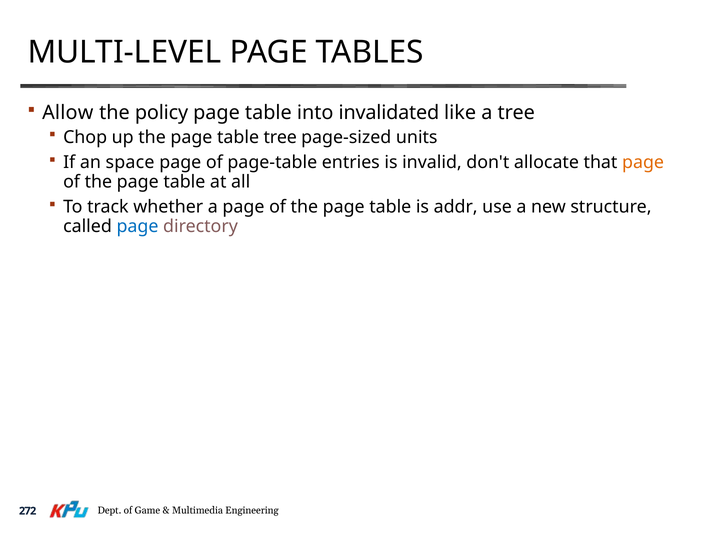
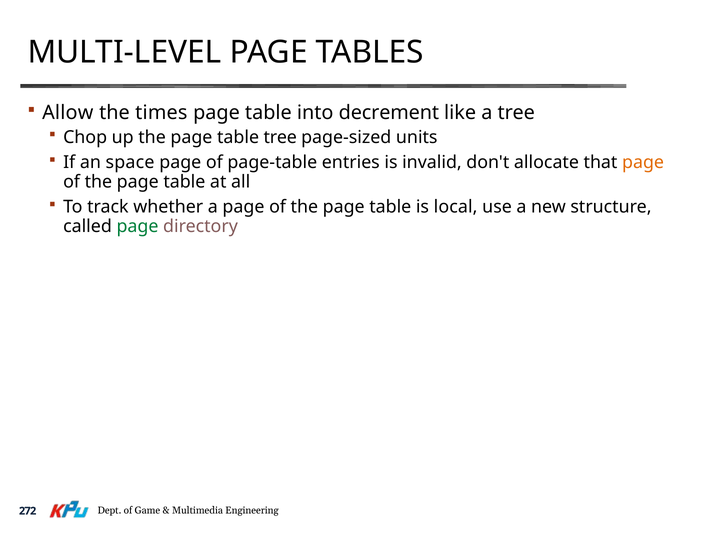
policy: policy -> times (161, 113)
invalidated: invalidated -> decrement (389, 113)
addr: addr -> local (456, 207)
page colour: blue -> green (137, 226)
